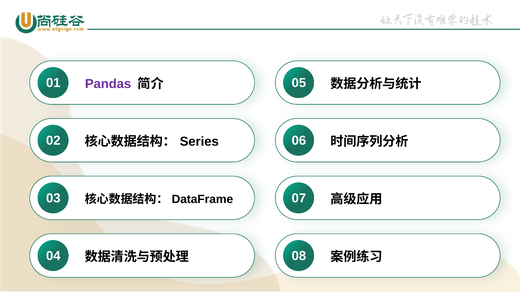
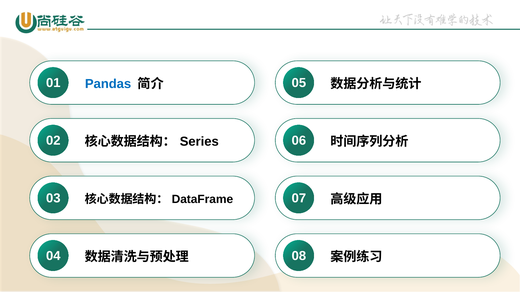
Pandas colour: purple -> blue (108, 84)
